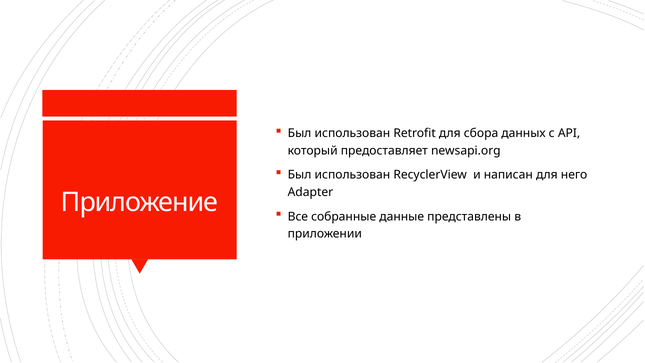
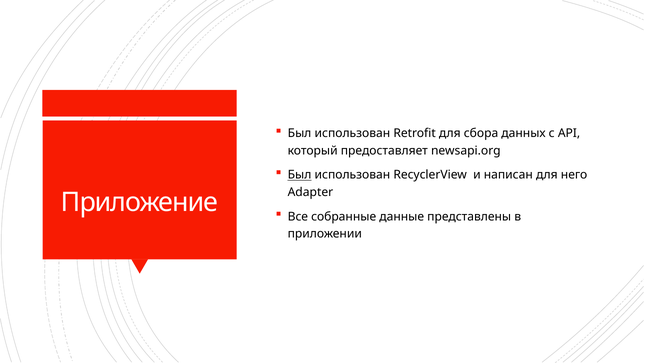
Был underline: none -> present (300, 175)
